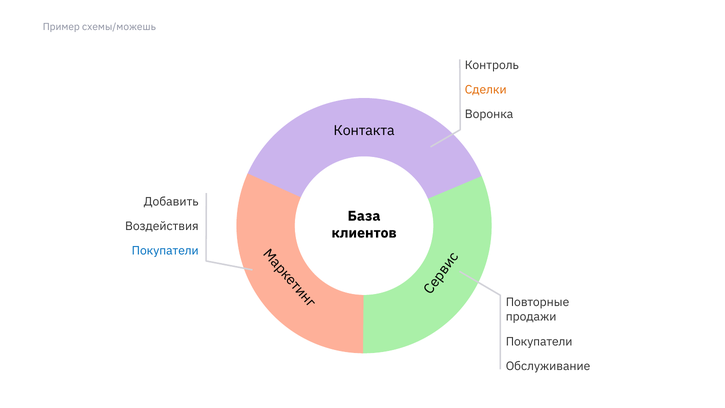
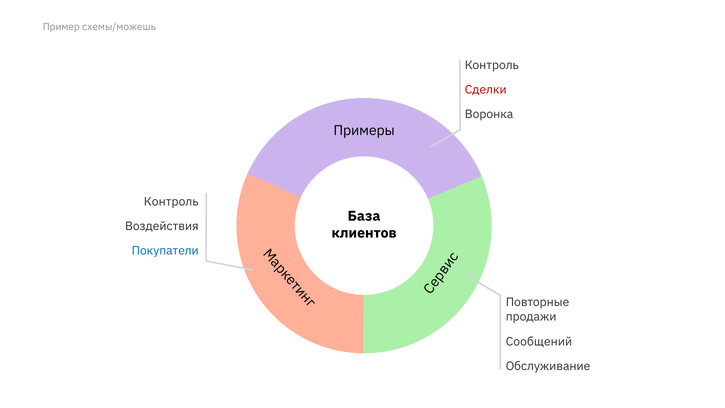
Сделки colour: orange -> red (486, 90)
Контакта: Контакта -> Примеры (364, 131)
Добавить: Добавить -> Контроль (171, 201)
Покупатели: Покупатели -> Сообщений (539, 341)
